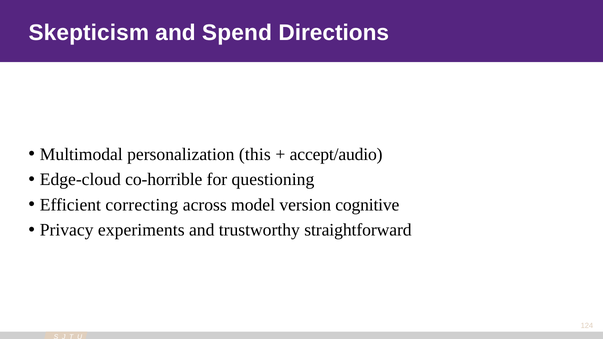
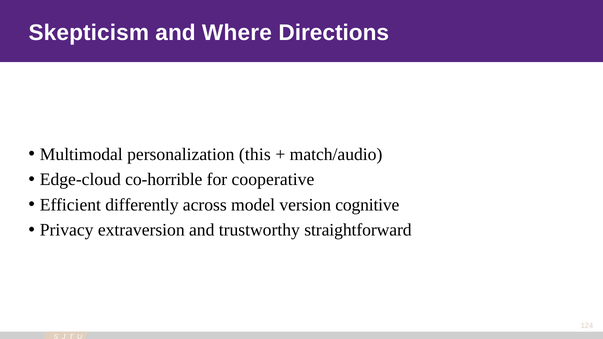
Spend: Spend -> Where (237, 33)
accept/audio: accept/audio -> match/audio (336, 154)
questioning: questioning -> cooperative (273, 180)
correcting: correcting -> differently (142, 205)
experiments: experiments -> extraversion (141, 230)
